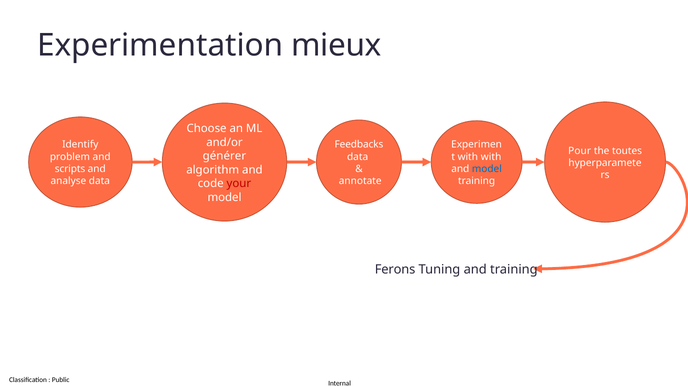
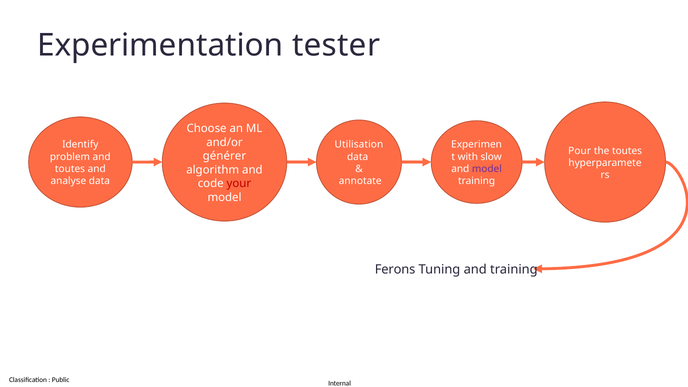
mieux: mieux -> tester (336, 46)
Feedbacks: Feedbacks -> Utilisation (359, 145)
with with: with -> slow (491, 157)
scripts: scripts -> toutes (70, 169)
model colour: blue -> purple (487, 169)
